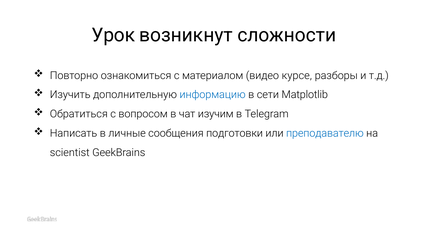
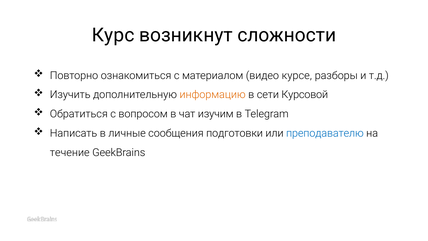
Урок: Урок -> Курс (113, 35)
информацию colour: blue -> orange (213, 95)
Matplotlib: Matplotlib -> Курсовой (305, 95)
scientist: scientist -> течение (70, 152)
